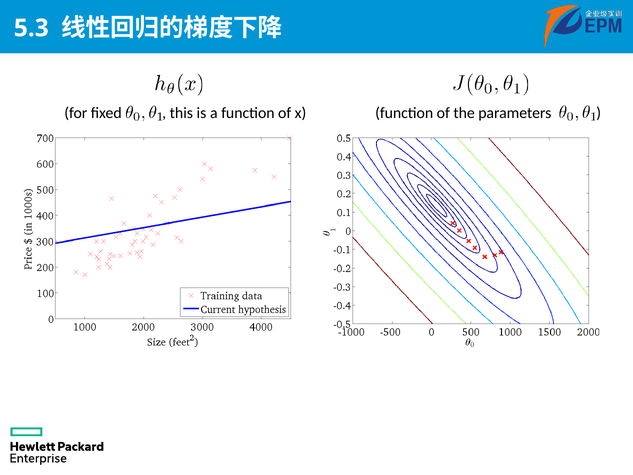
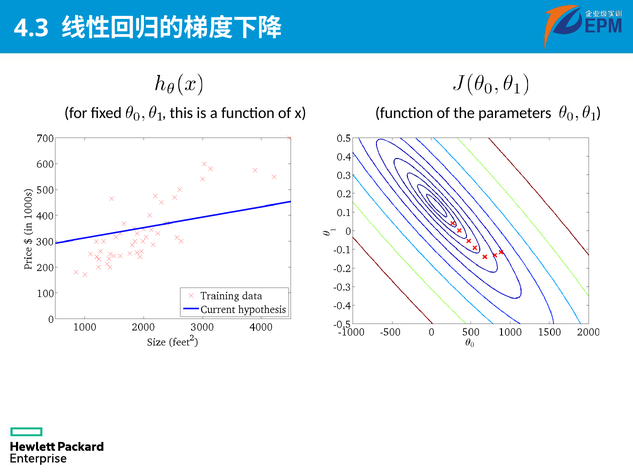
5.3: 5.3 -> 4.3 (31, 28)
